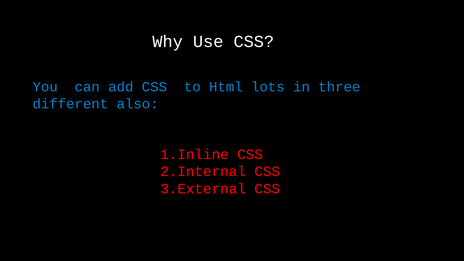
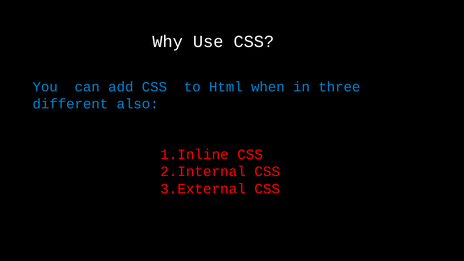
lots: lots -> when (268, 87)
